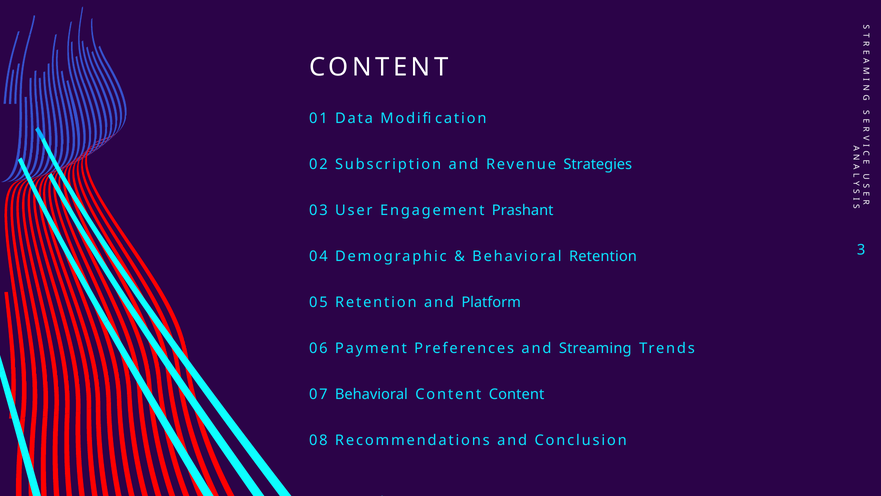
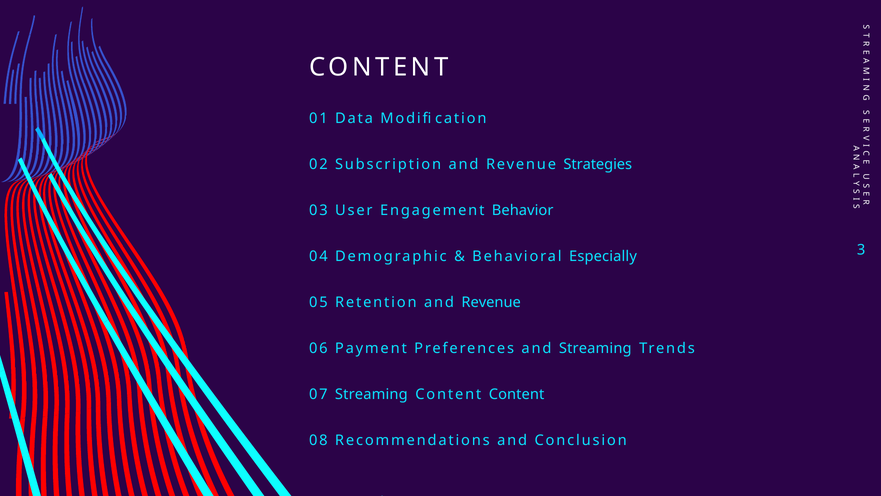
Prashant: Prashant -> Behavior (523, 210)
Behavioral Retention: Retention -> Especially (603, 256)
Retention and Platform: Platform -> Revenue (491, 302)
07 Behavioral: Behavioral -> Streaming (371, 394)
